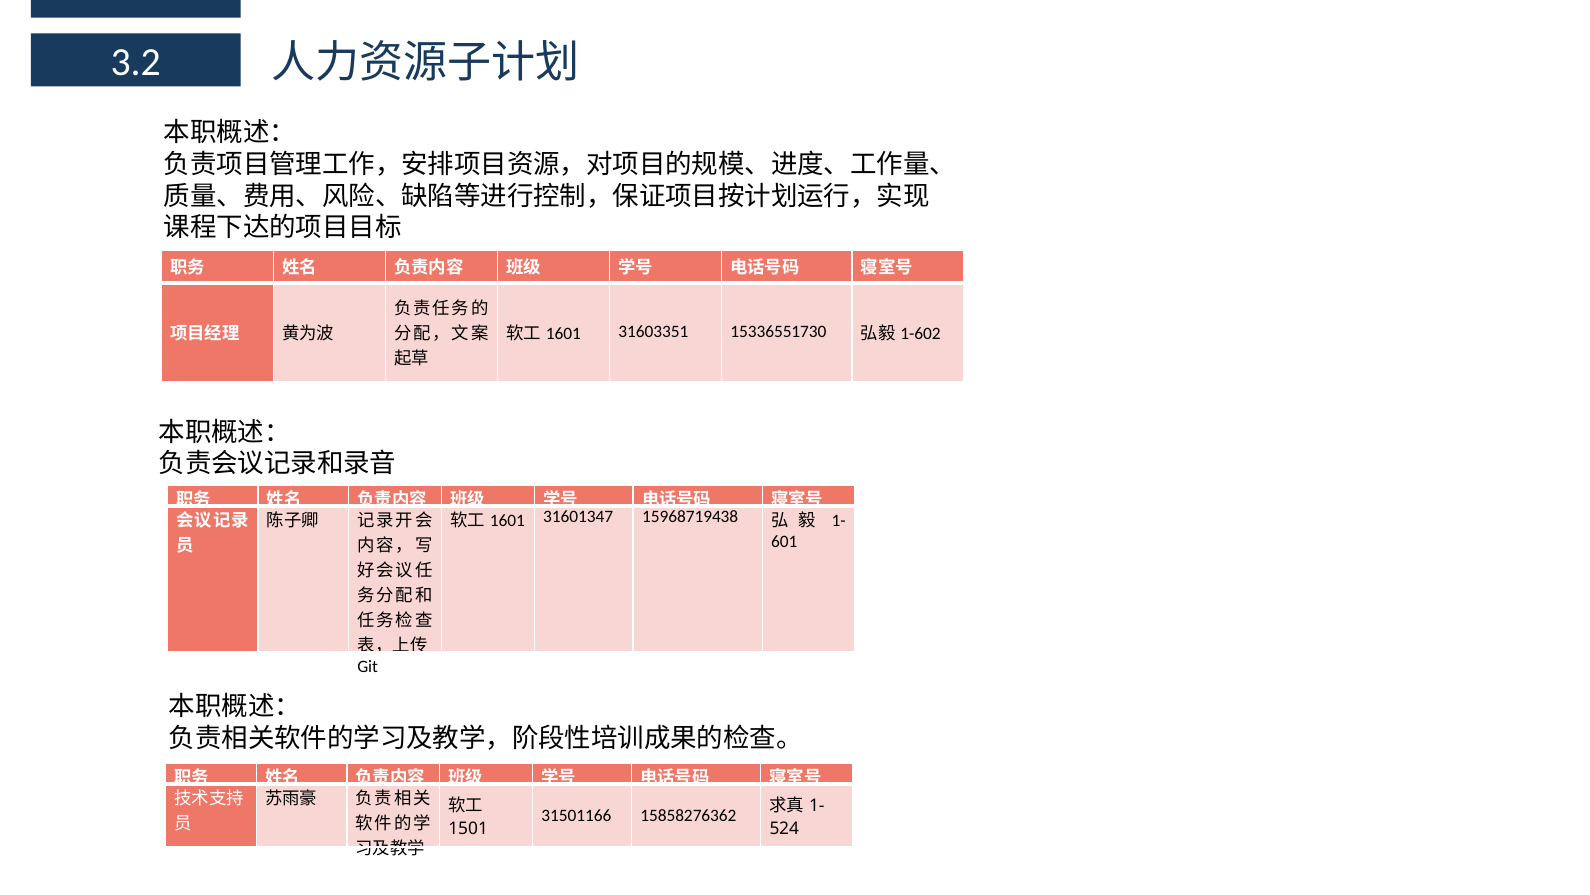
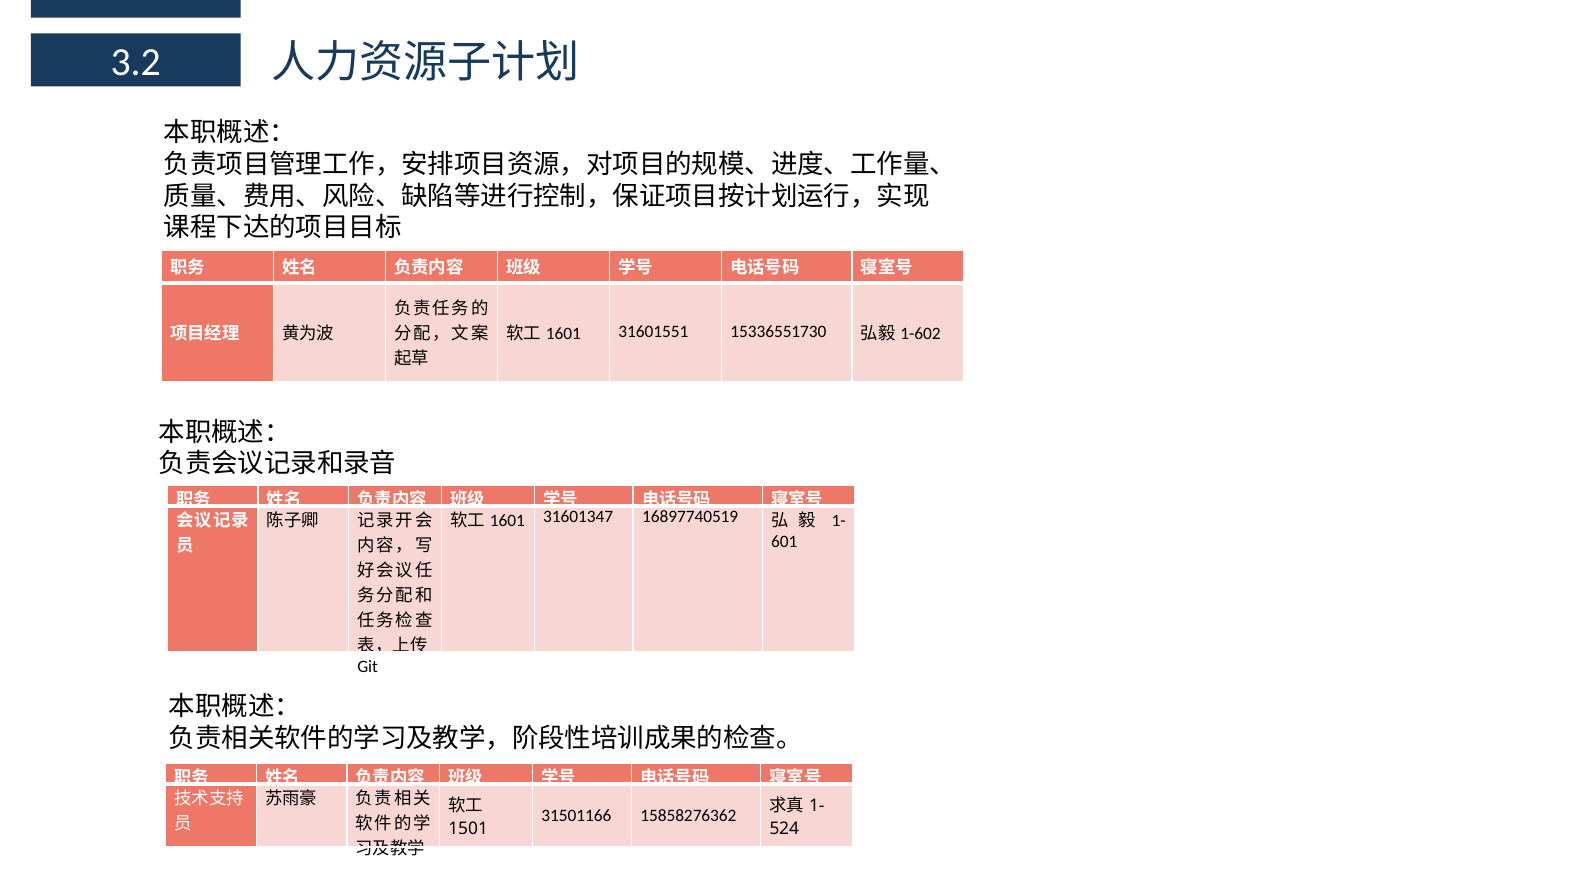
31603351: 31603351 -> 31601551 (653, 332)
15968719438: 15968719438 -> 16897740519 (690, 517)
